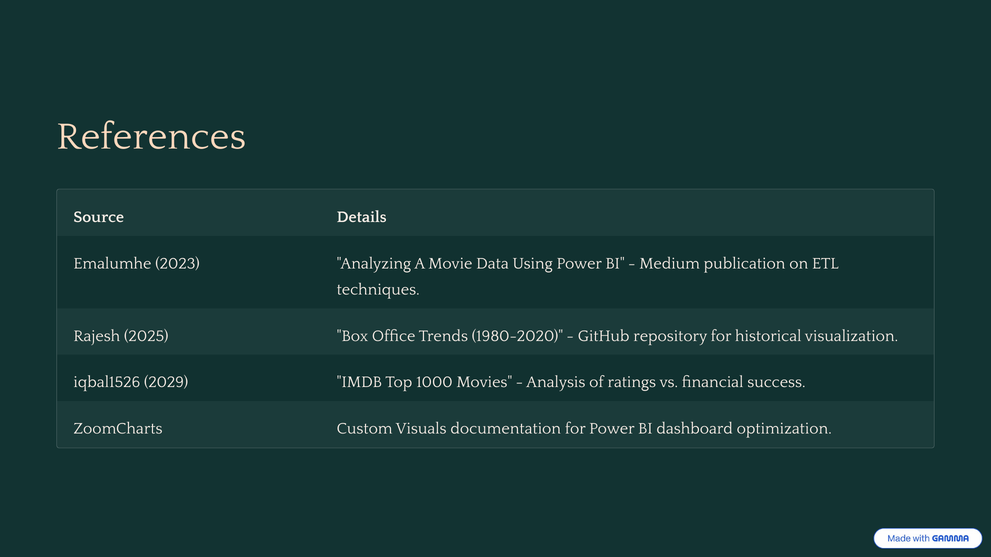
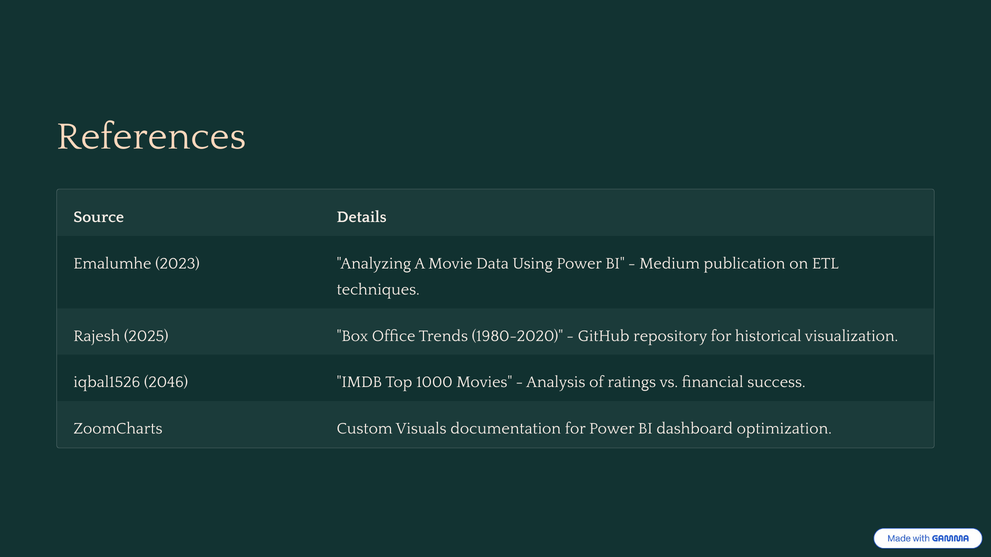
2029: 2029 -> 2046 (166, 383)
